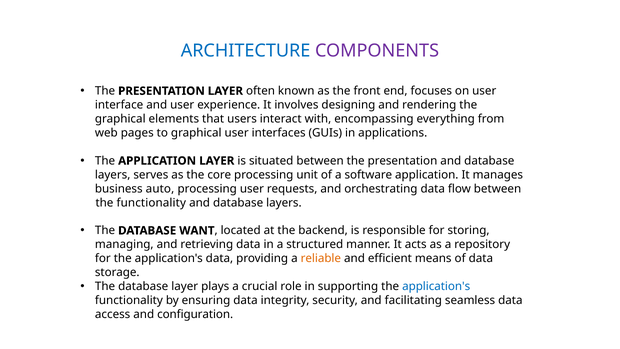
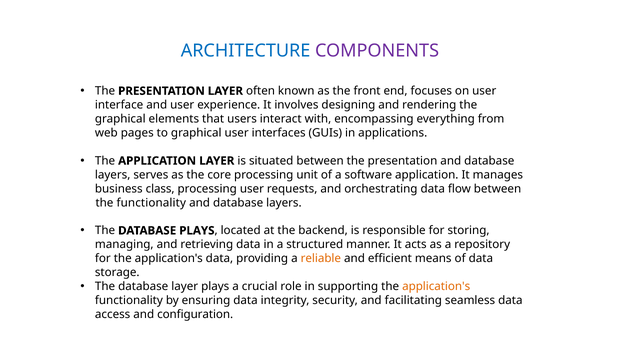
auto: auto -> class (160, 189)
DATABASE WANT: WANT -> PLAYS (197, 230)
application's colour: blue -> orange (436, 286)
